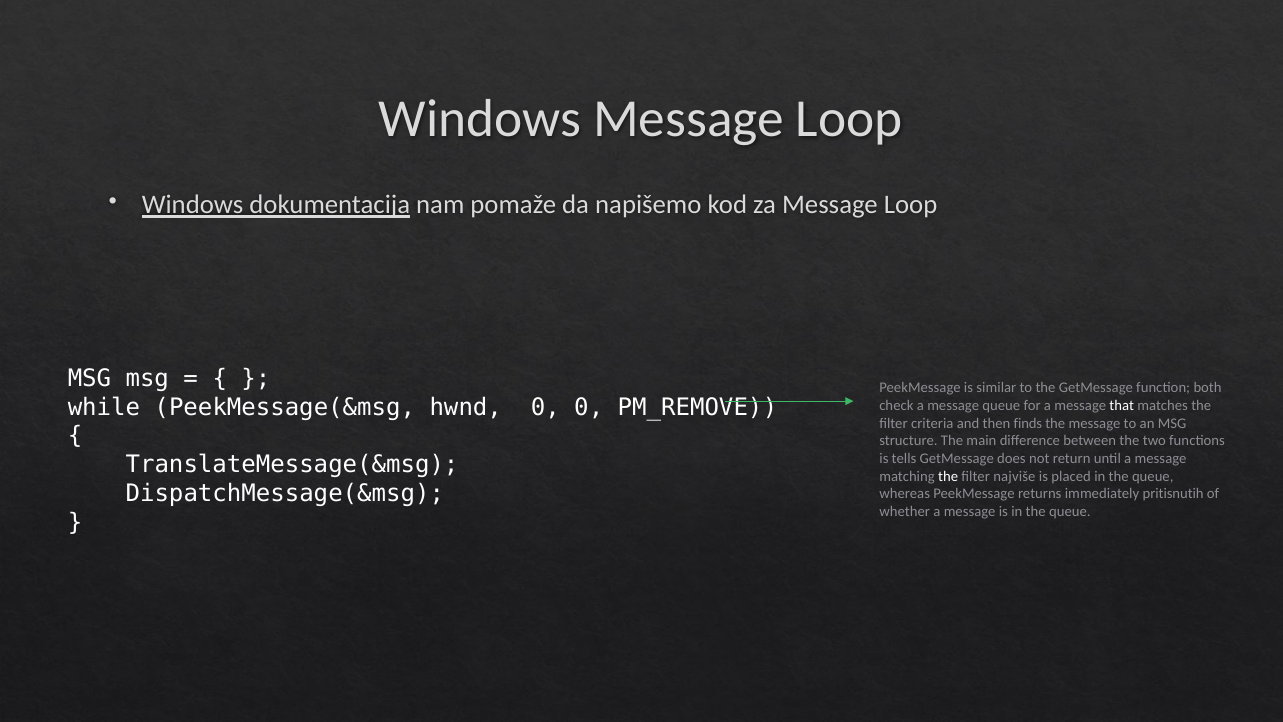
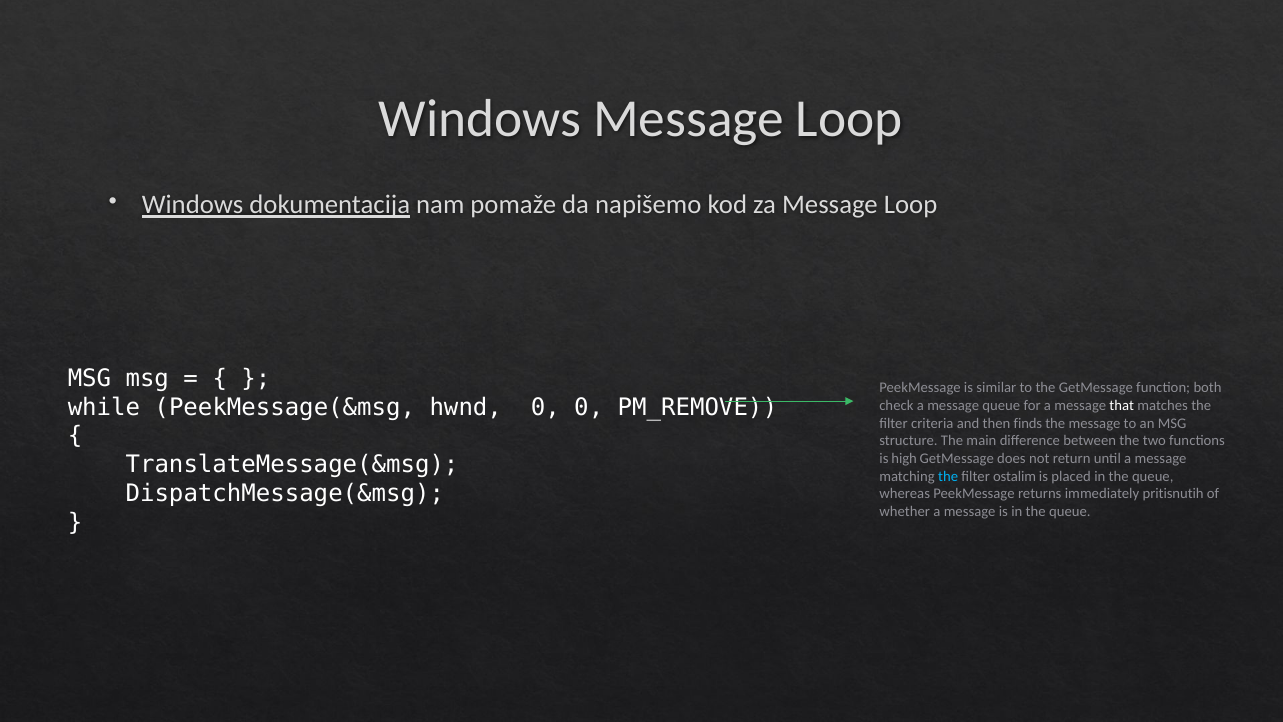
tells: tells -> high (904, 459)
the colour: white -> light blue (948, 476)
najviše: najviše -> ostalim (1015, 476)
